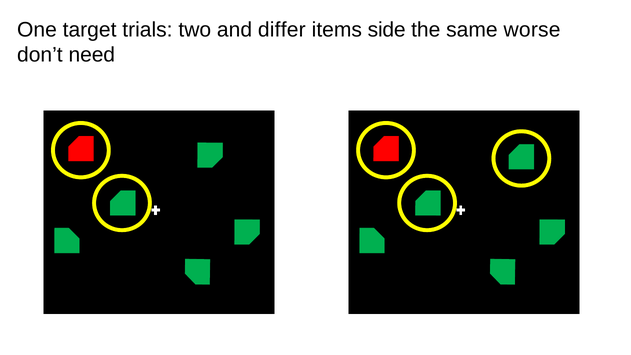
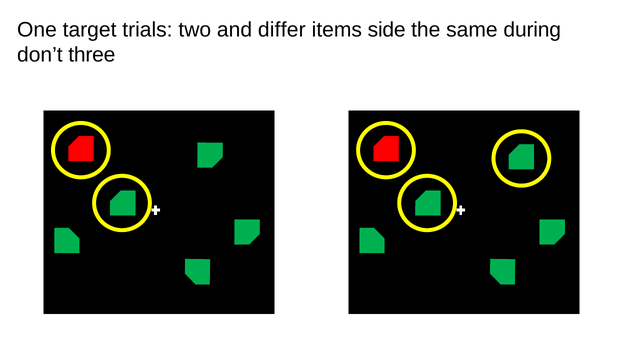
worse: worse -> during (532, 30)
need: need -> three (92, 55)
